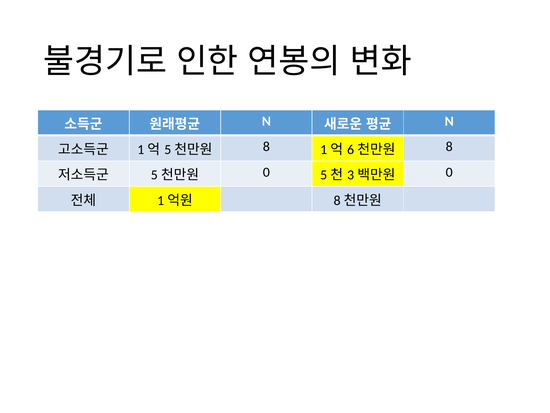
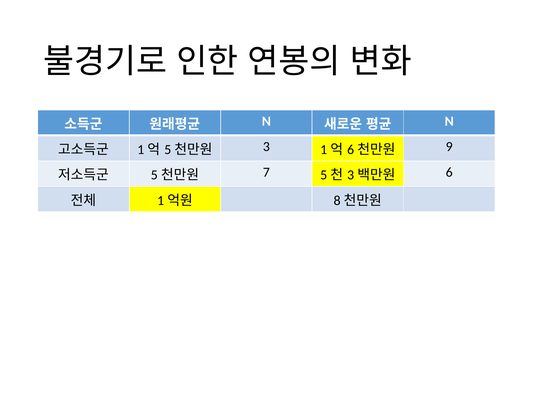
8: 8 -> 3 (266, 147)
8: 8 -> 9 (449, 147)
0: 0 -> 7 (266, 172)
0: 0 -> 6 (449, 172)
